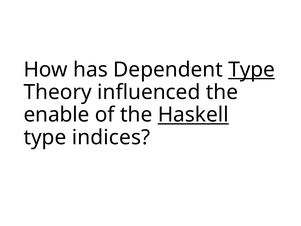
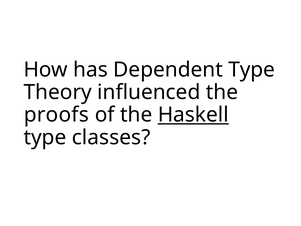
Type underline: present -> none (252, 70)
enable: enable -> proofs (56, 115)
indices: indices -> classes (111, 137)
